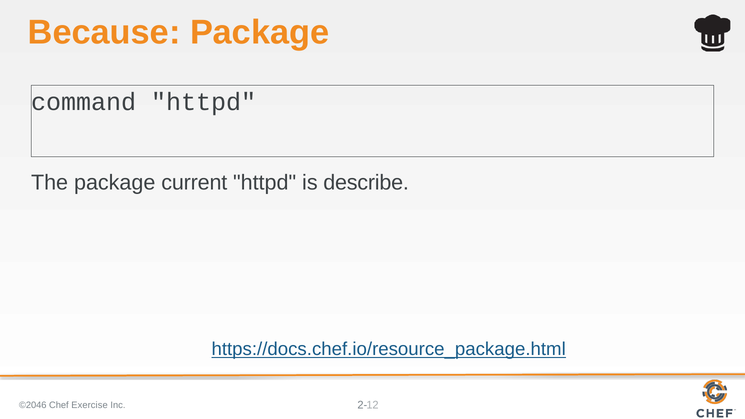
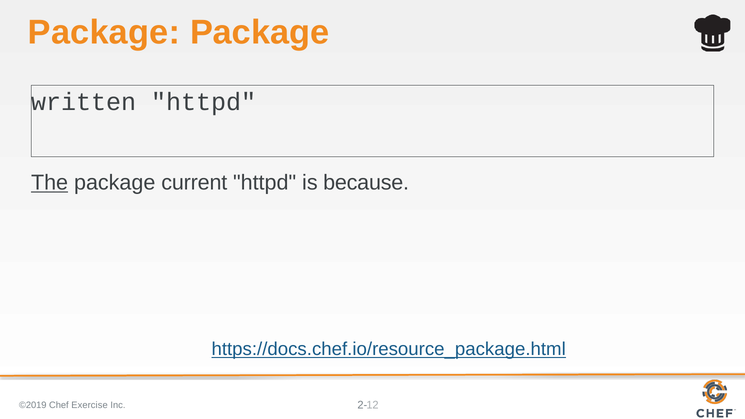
Because: Because -> Package (104, 32)
command: command -> written (84, 102)
The underline: none -> present (50, 183)
describe: describe -> because (366, 183)
©2046: ©2046 -> ©2019 (33, 405)
